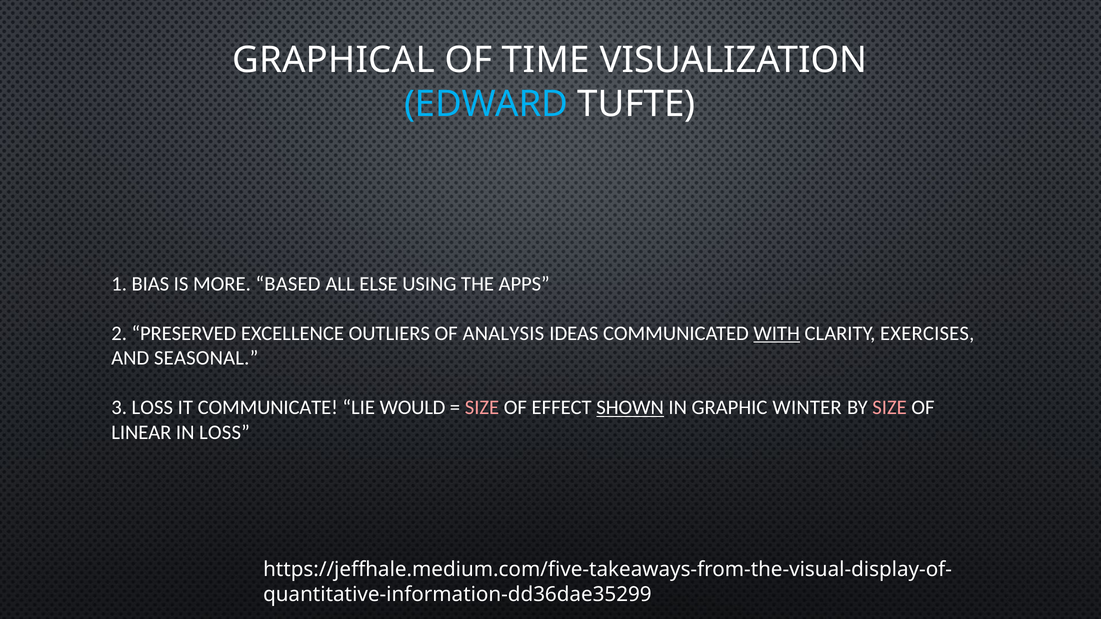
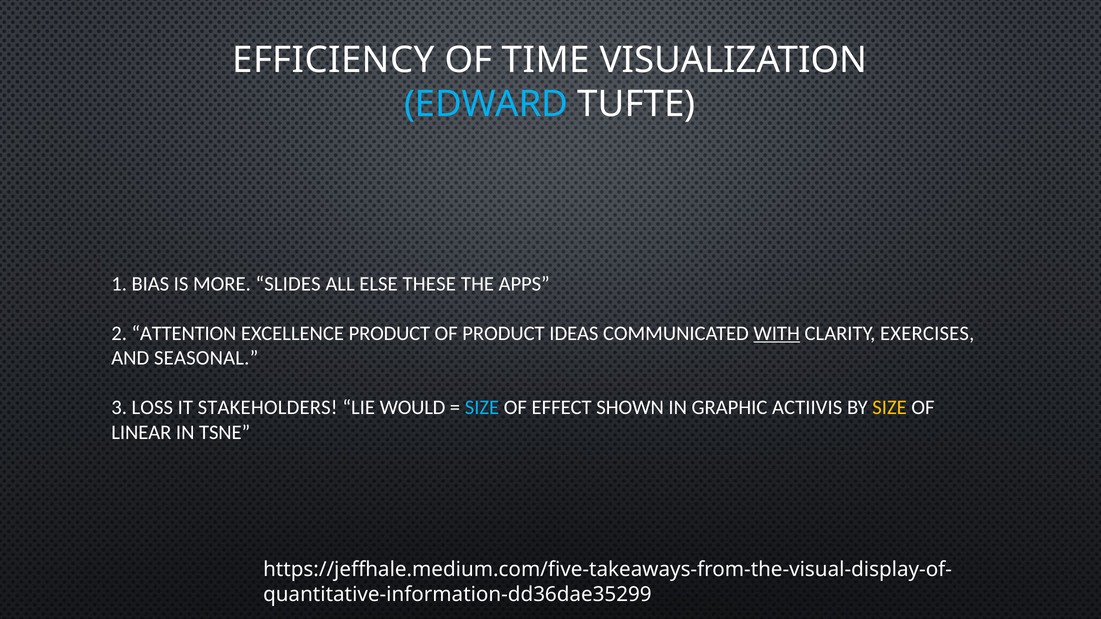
GRAPHICAL: GRAPHICAL -> EFFICIENCY (333, 60)
BASED: BASED -> SLIDES (288, 284)
USING: USING -> THESE (429, 284)
PRESERVED: PRESERVED -> ATTENTION (184, 333)
EXCELLENCE OUTLIERS: OUTLIERS -> PRODUCT (389, 333)
OF ANALYSIS: ANALYSIS -> PRODUCT (504, 333)
COMMUNICATE: COMMUNICATE -> STAKEHOLDERS (268, 408)
SIZE colour: pink -> light blue (482, 408)
SHOWN underline: present -> none (630, 408)
WINTER: WINTER -> ACTIIVIS (807, 408)
SIZE colour: pink -> yellow (890, 408)
IN LOSS: LOSS -> TSNE (225, 432)
